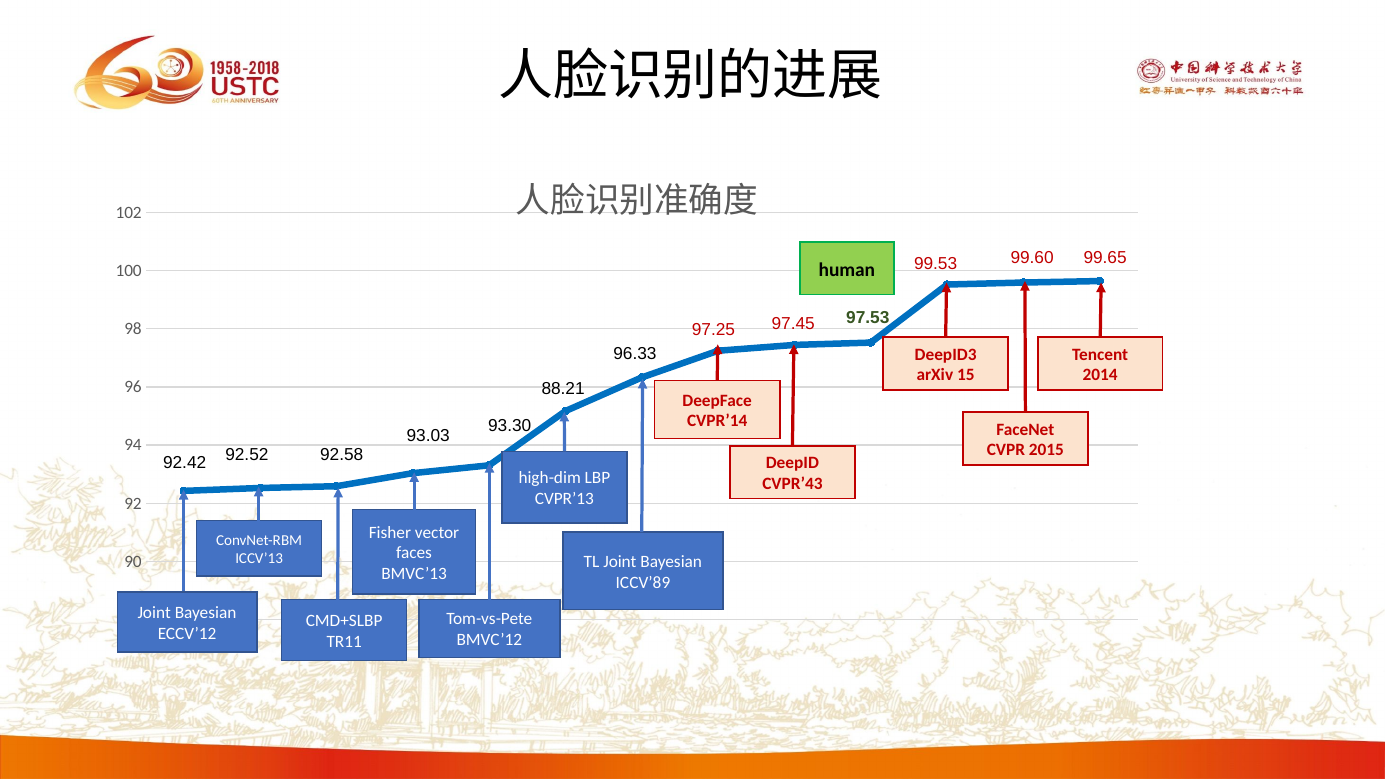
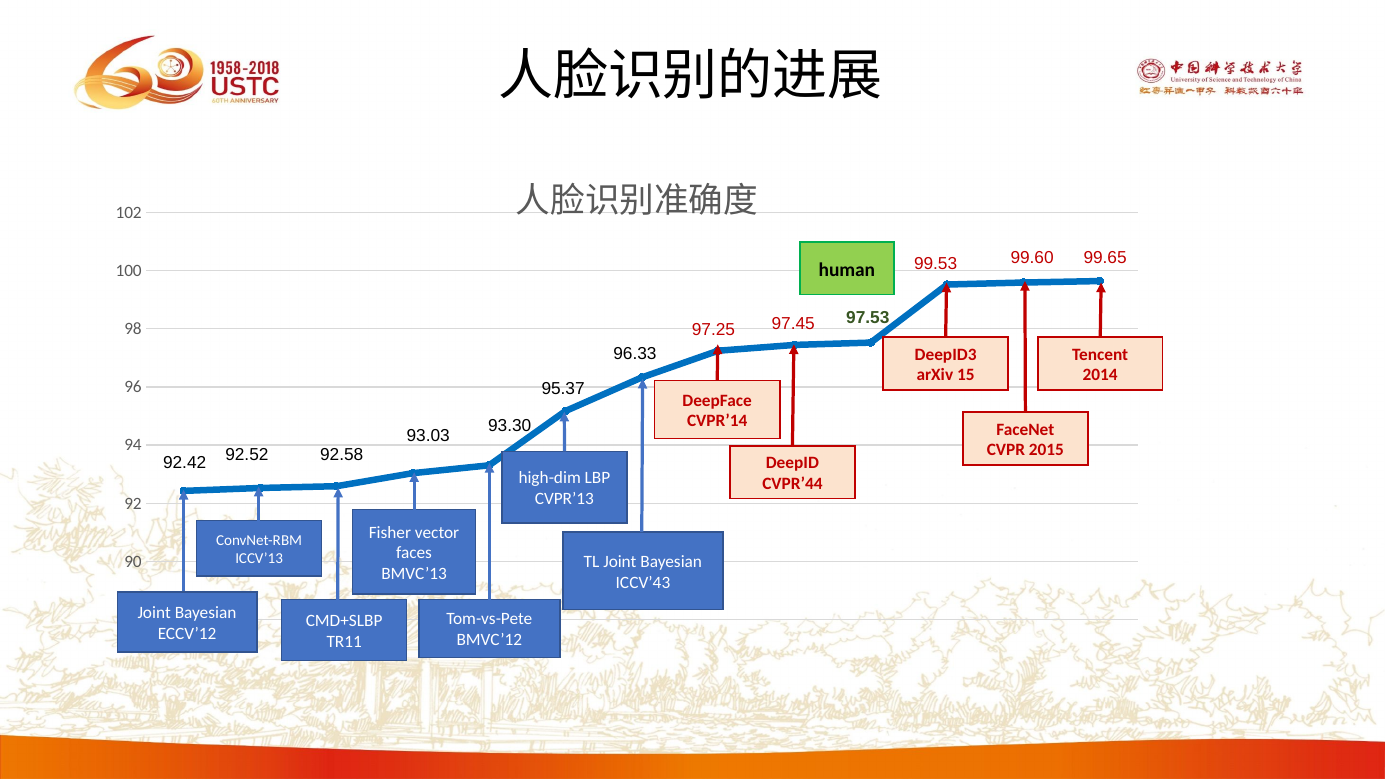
88.21: 88.21 -> 95.37 (563, 389)
CVPR’43: CVPR’43 -> CVPR’44 (792, 484)
ICCV’89: ICCV’89 -> ICCV’43 (643, 582)
